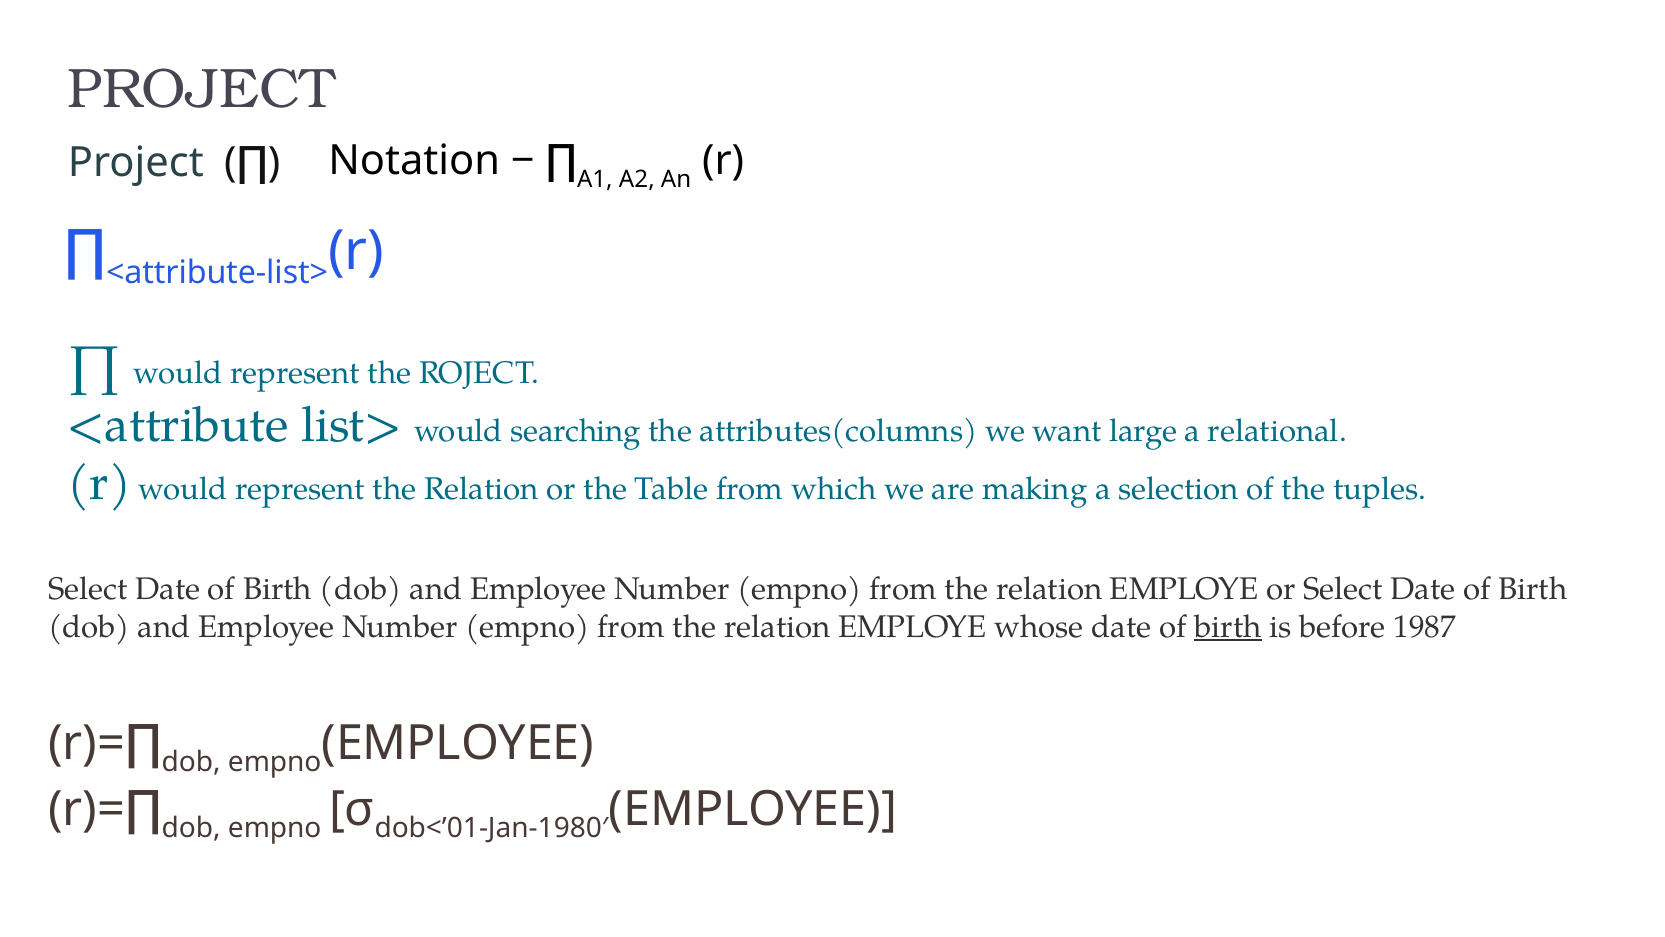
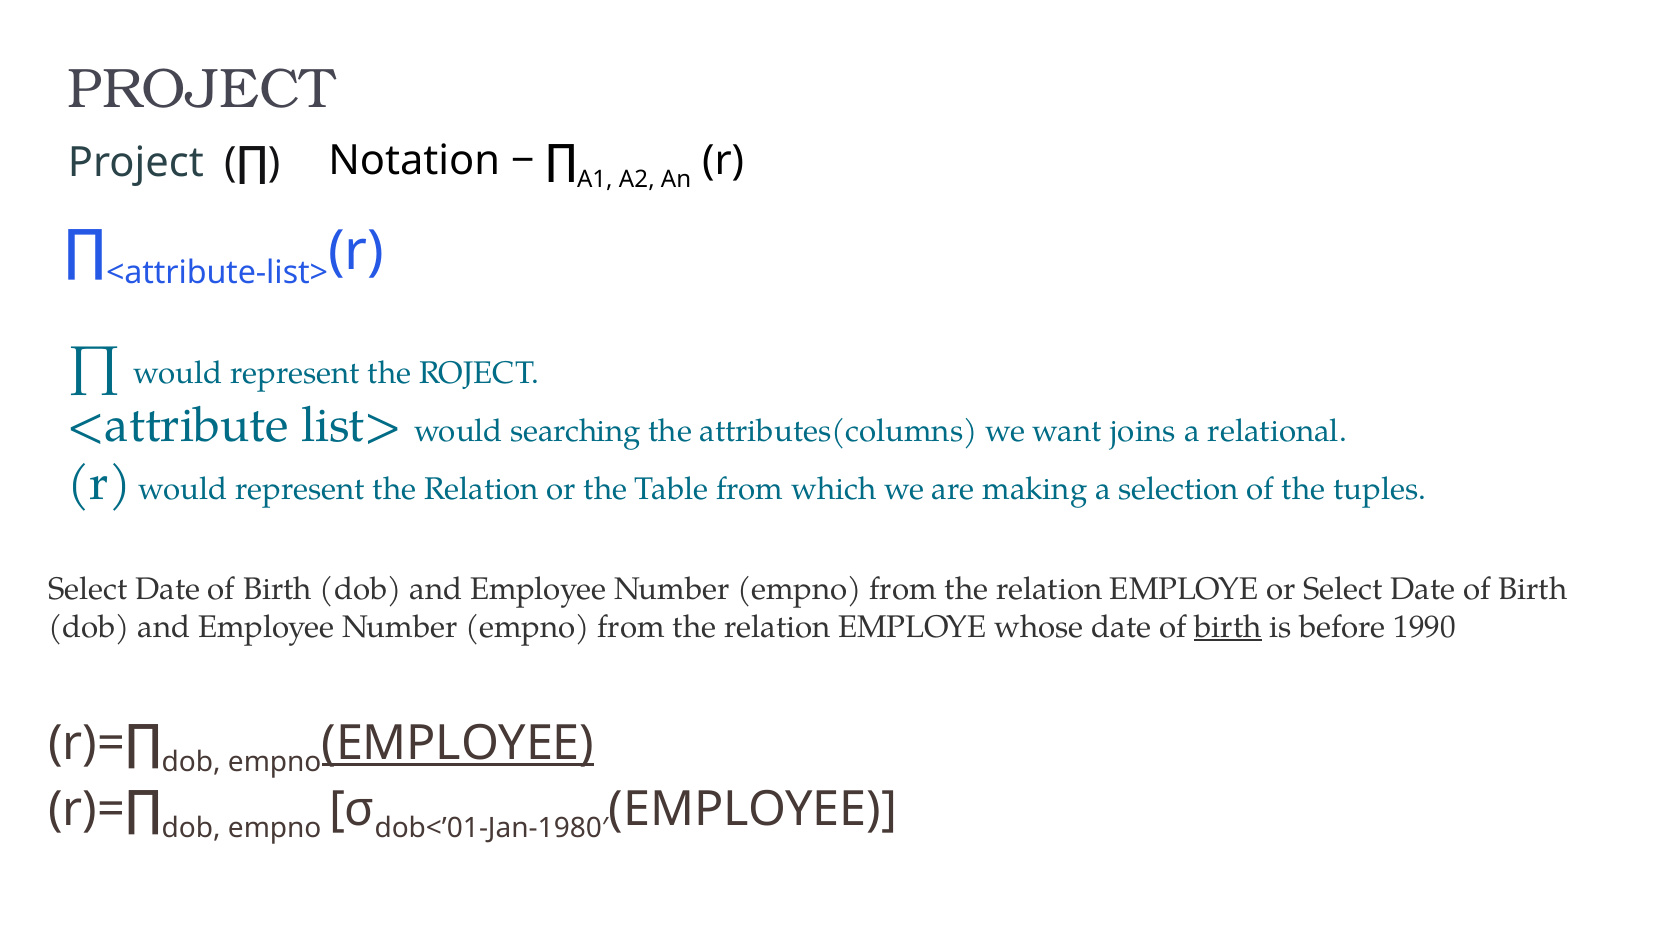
large: large -> joins (1143, 431)
1987: 1987 -> 1990 (1425, 626)
EMPLOYEE underline: none -> present (458, 743)
